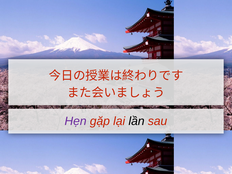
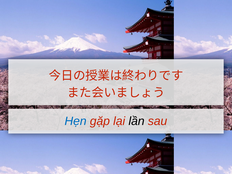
Hẹn colour: purple -> blue (76, 121)
